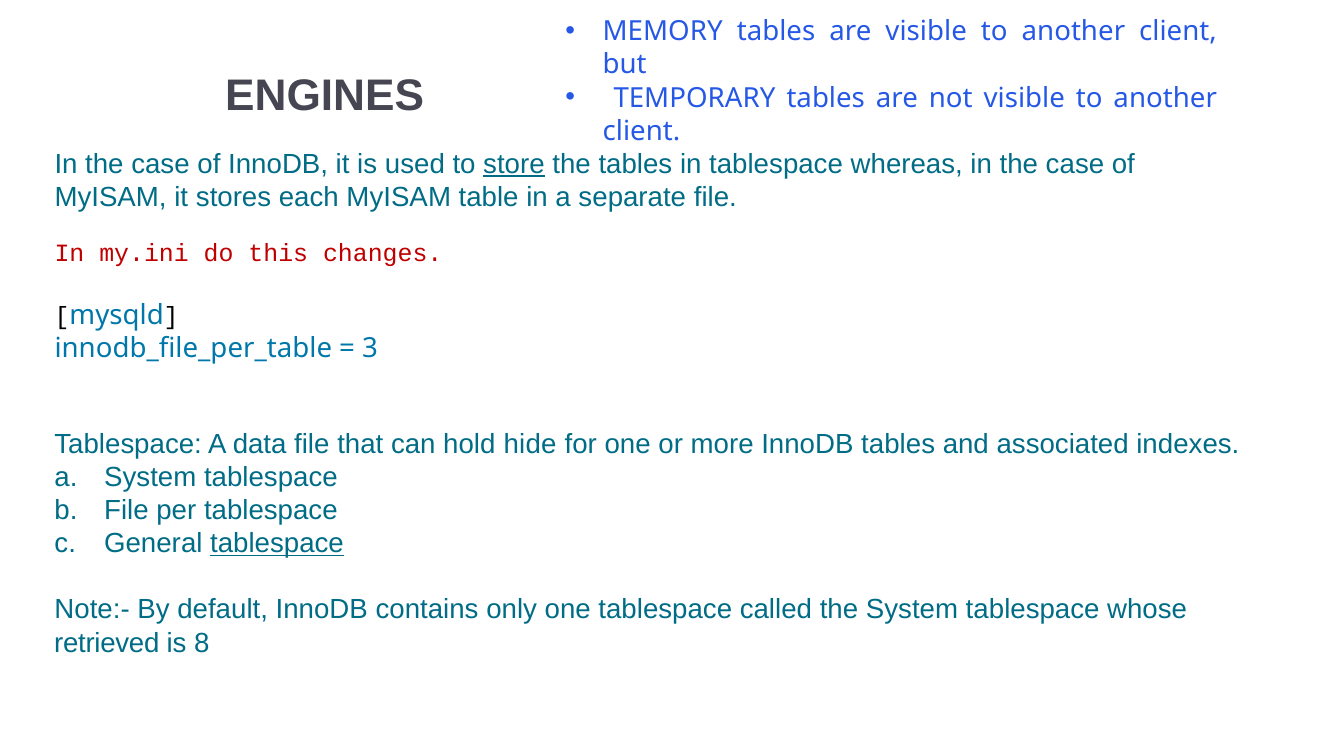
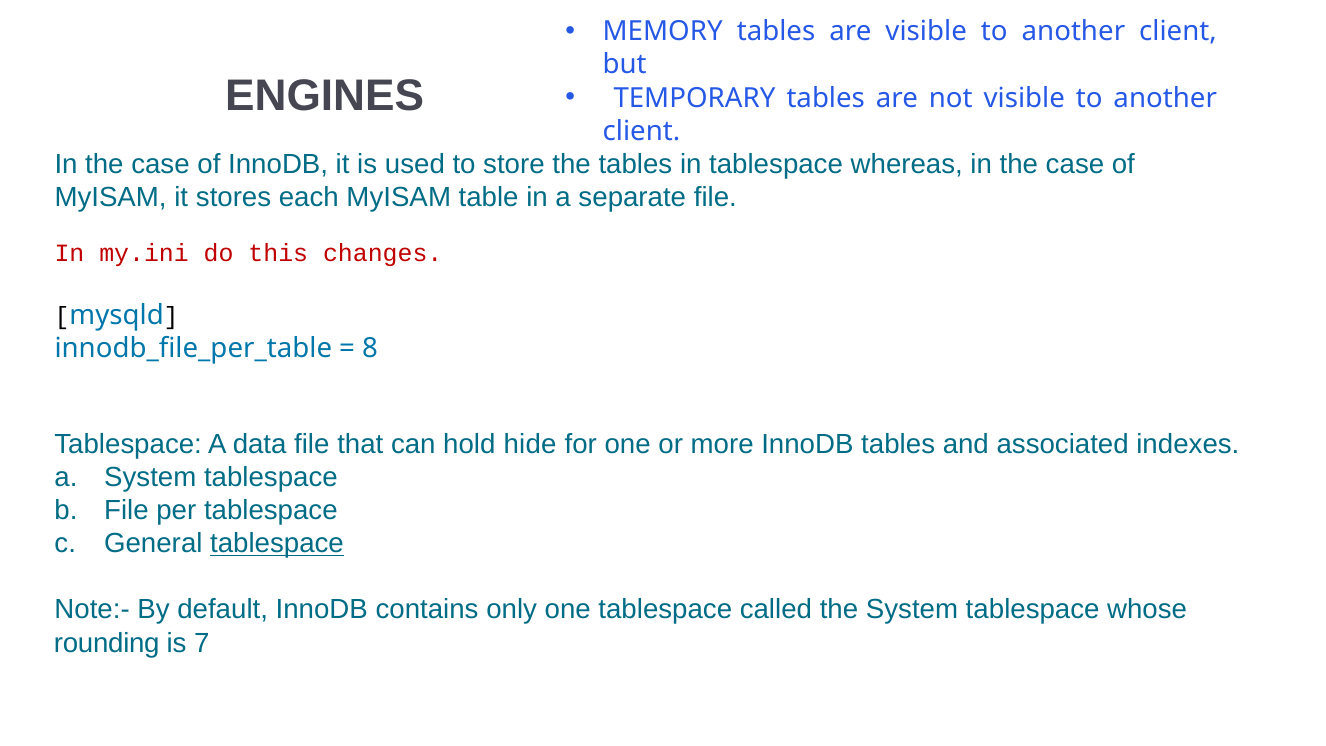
store underline: present -> none (514, 164)
3: 3 -> 8 (370, 348)
retrieved: retrieved -> rounding (107, 643)
8: 8 -> 7 (202, 643)
